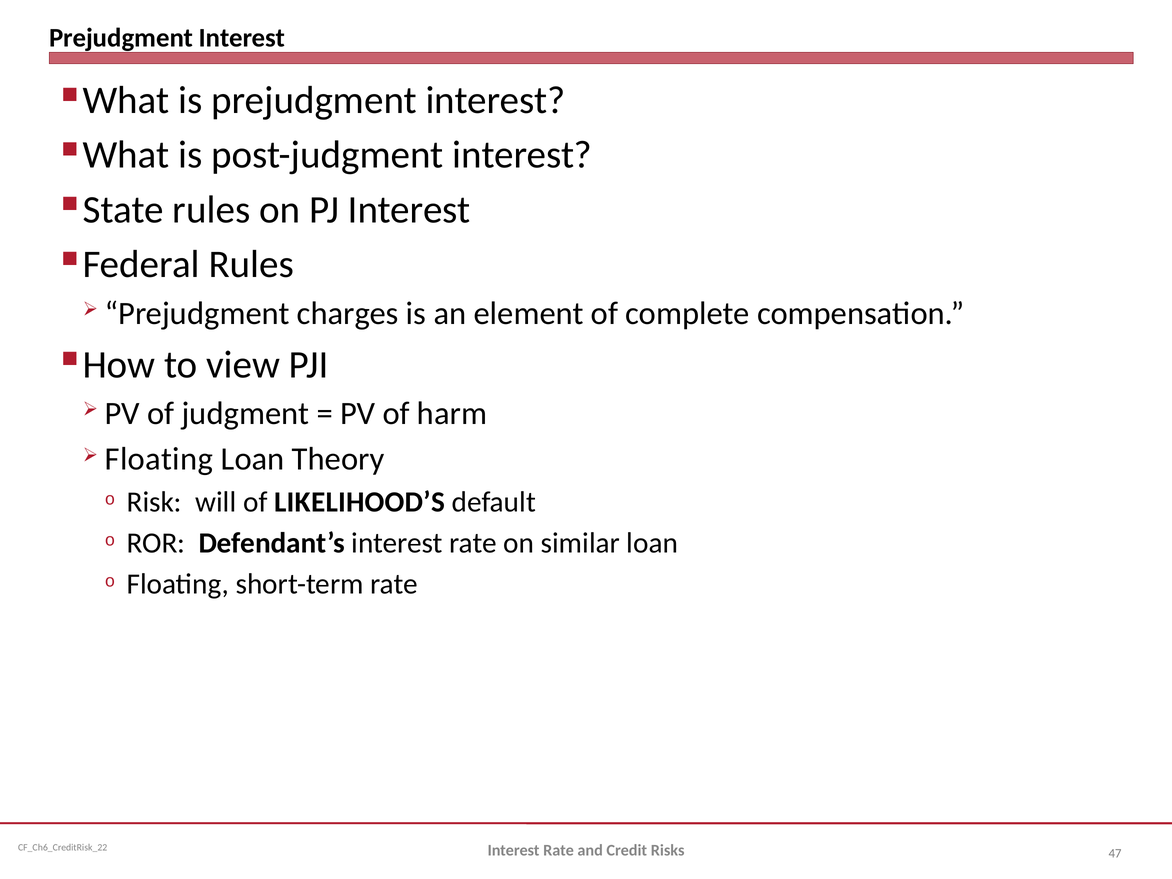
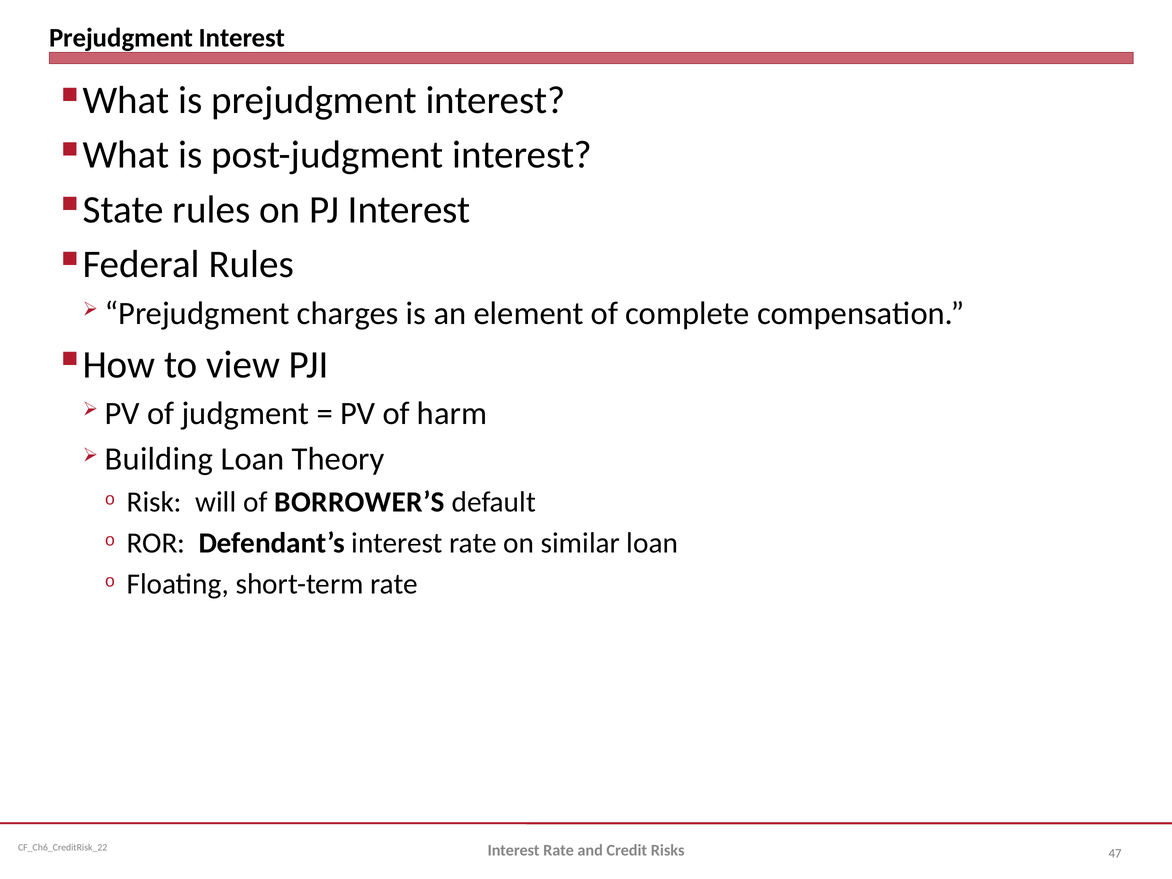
Floating: Floating -> Building (159, 459)
LIKELIHOOD’S: LIKELIHOOD’S -> BORROWER’S (360, 502)
